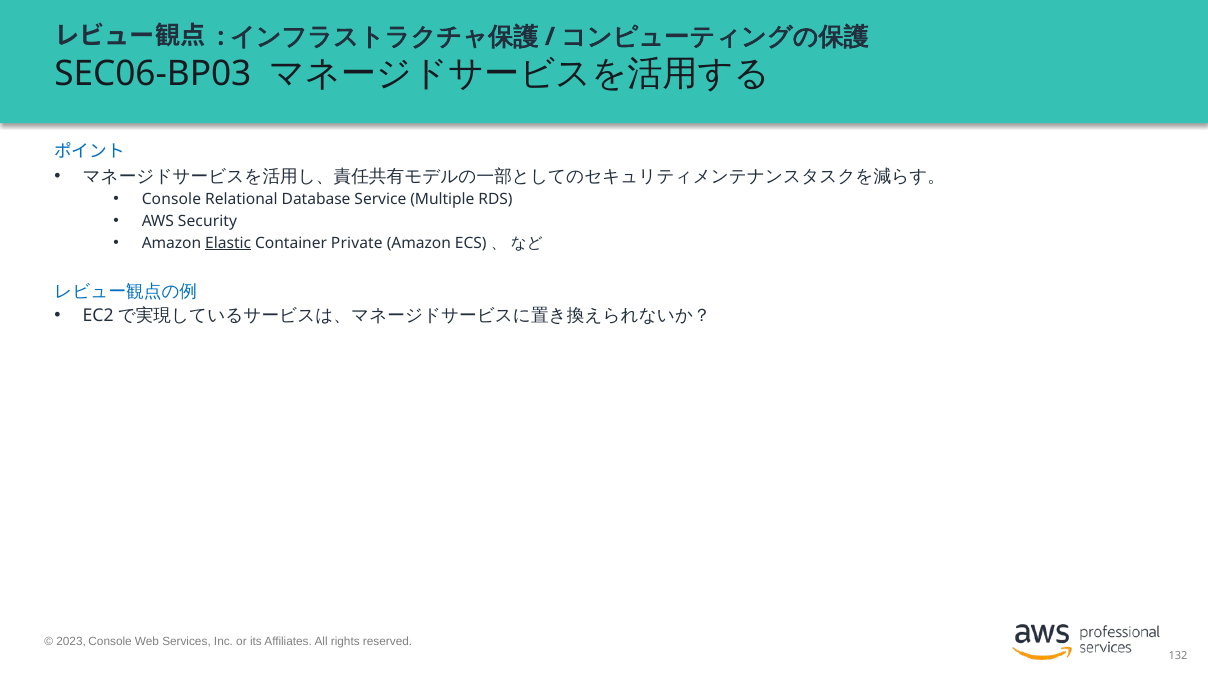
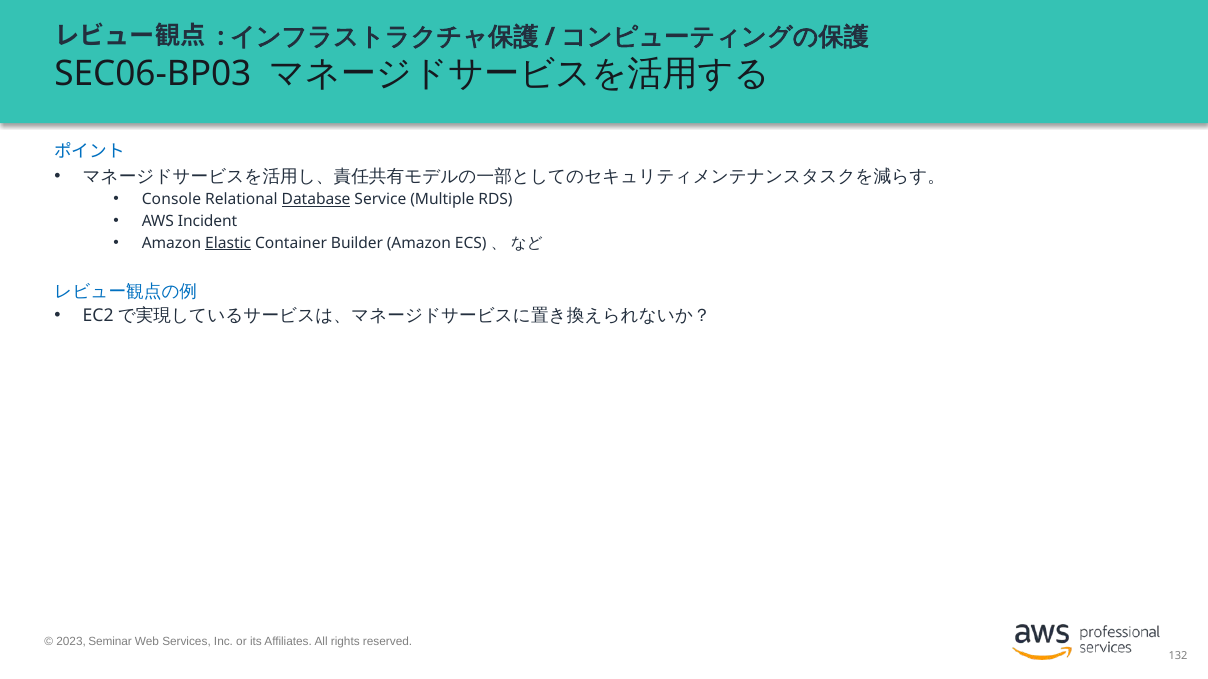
Database underline: none -> present (316, 200)
Security: Security -> Incident (208, 222)
Private: Private -> Builder (357, 243)
Console: Console -> Seminar (110, 642)
